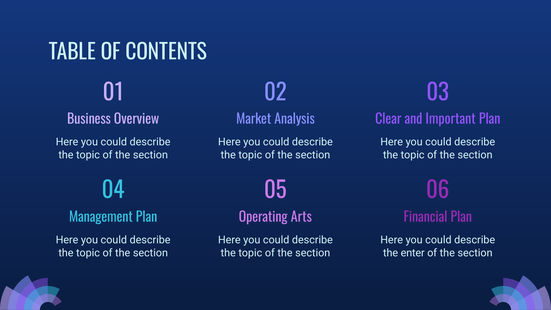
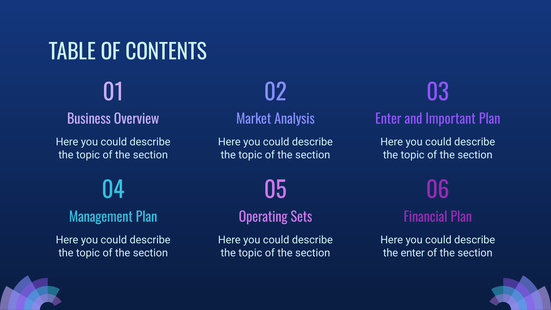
Clear: Clear -> Enter (388, 119)
Arts: Arts -> Sets (301, 217)
